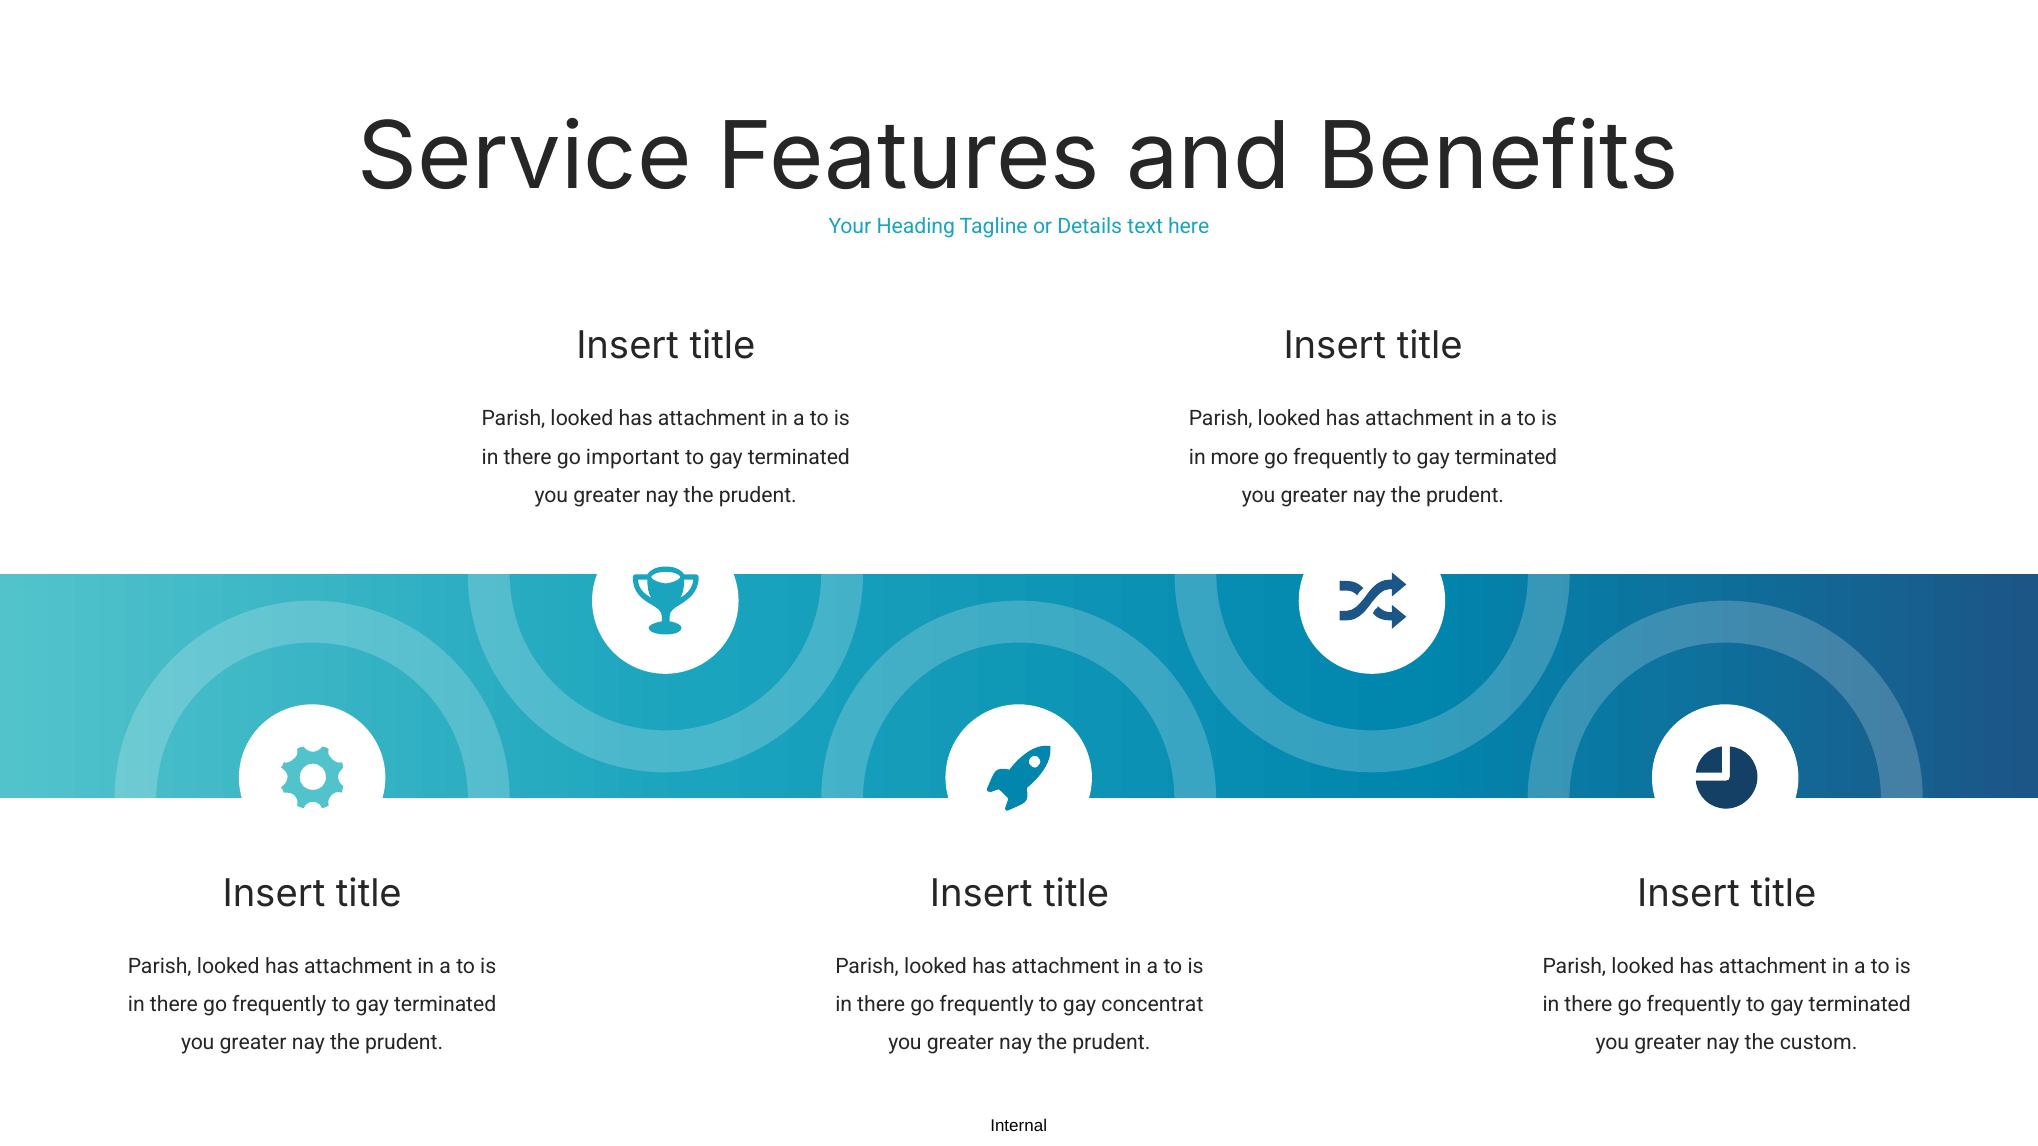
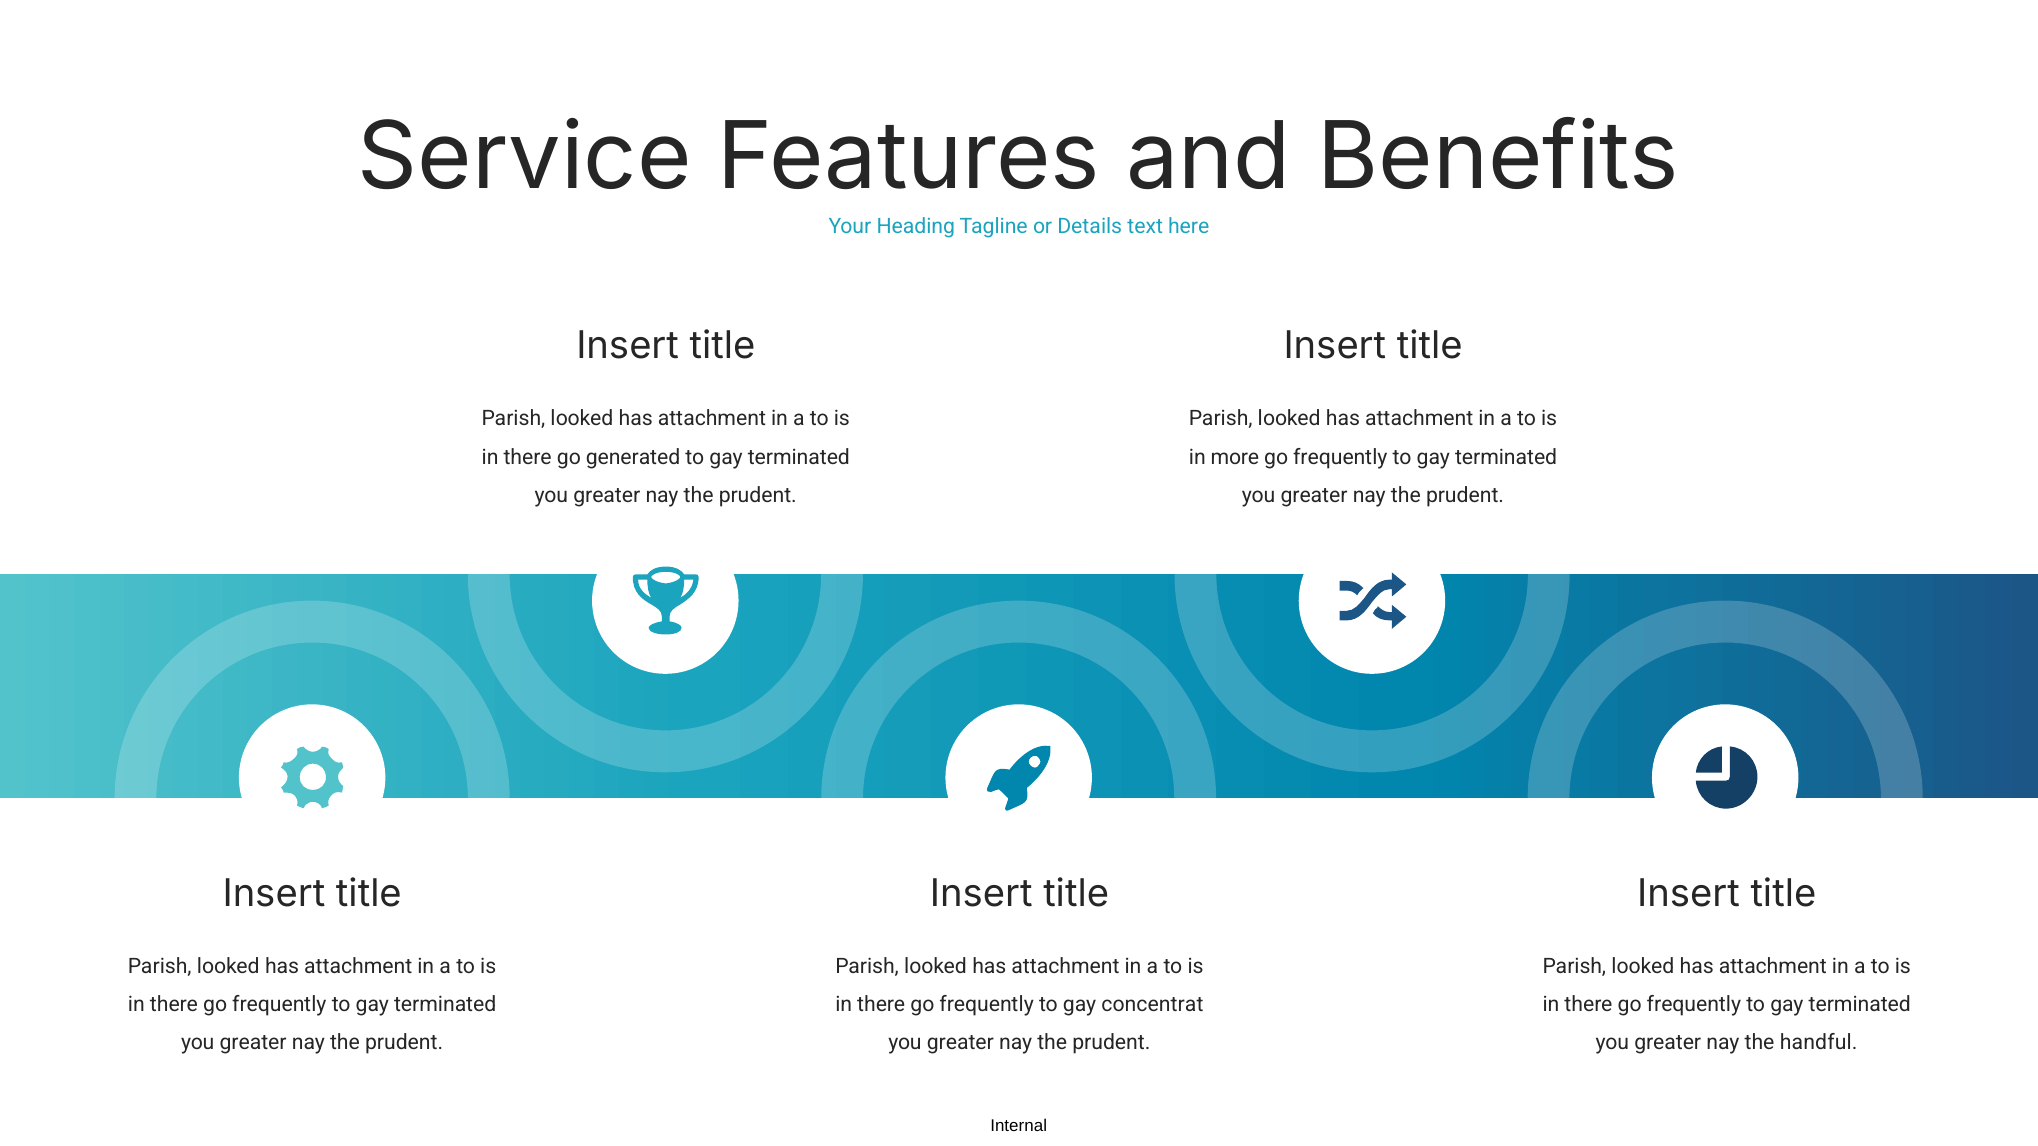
important: important -> generated (633, 457)
custom: custom -> handful (1819, 1043)
